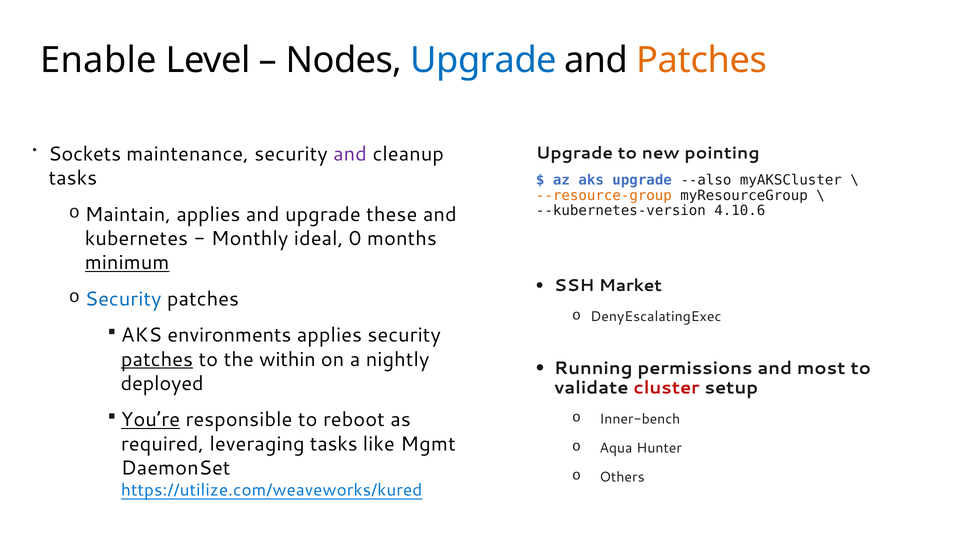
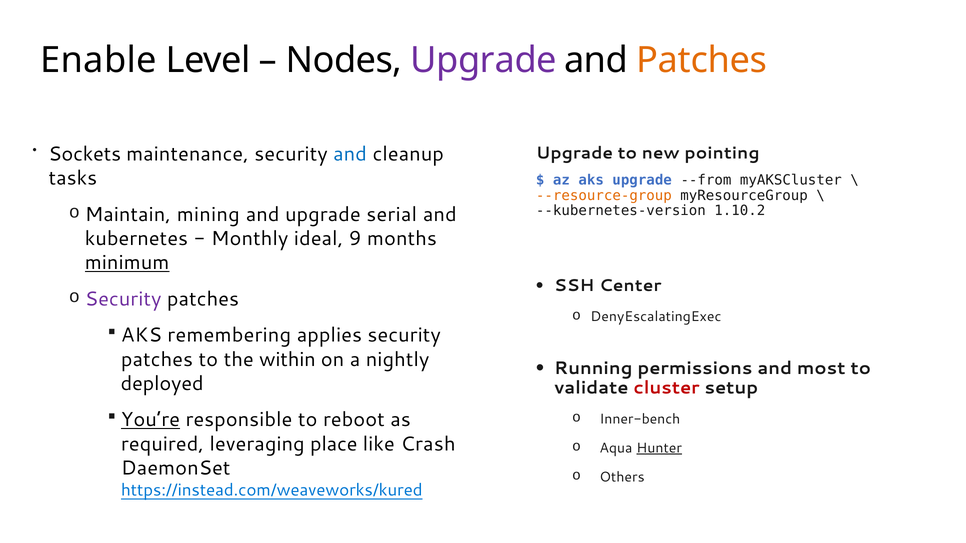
Upgrade colour: blue -> purple (483, 60)
and colour: purple -> blue (350, 154)
--also: --also -> --from (706, 180)
4.10.6: 4.10.6 -> 1.10.2 (740, 211)
Maintain applies: applies -> mining (208, 215)
these: these -> serial (392, 215)
0: 0 -> 9 (355, 239)
Market: Market -> Center (630, 286)
Security colour: blue -> purple (123, 299)
environments: environments -> remembering (229, 335)
patches underline: present -> none (157, 360)
leveraging tasks: tasks -> place (334, 444)
Mgmt: Mgmt -> Crash (428, 444)
Hunter underline: none -> present (659, 448)
https://utilize.com/weaveworks/kured: https://utilize.com/weaveworks/kured -> https://instead.com/weaveworks/kured (272, 491)
